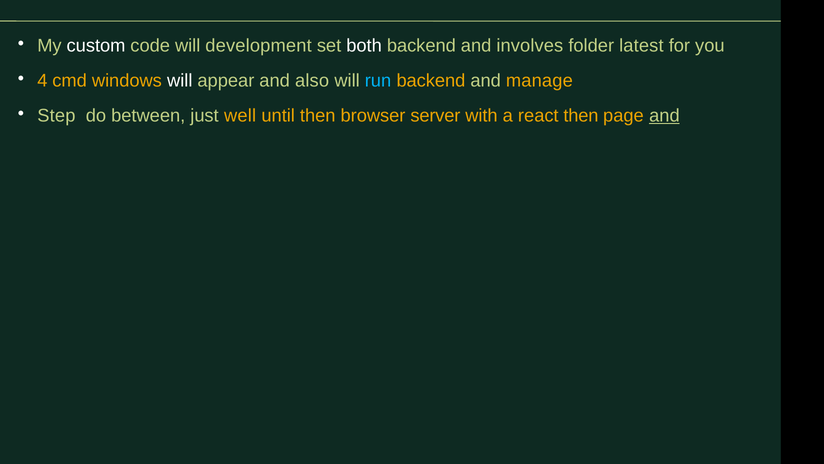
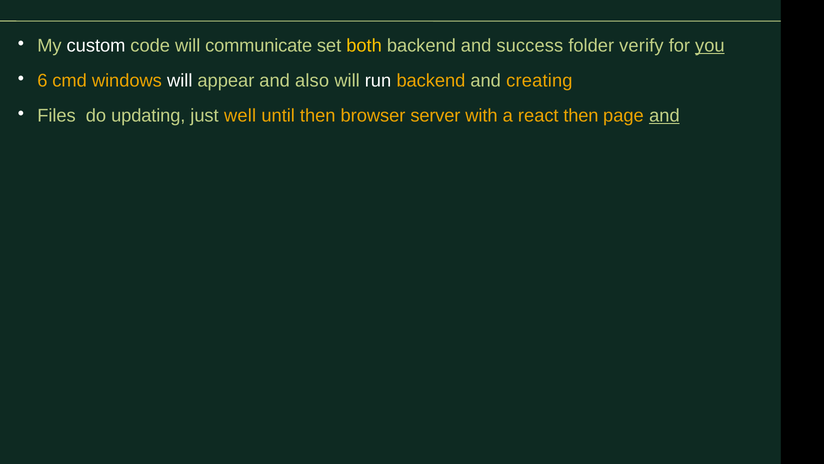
development: development -> communicate (259, 46)
both colour: white -> yellow (364, 46)
involves: involves -> success (530, 46)
latest: latest -> verify (641, 46)
you underline: none -> present (710, 46)
4: 4 -> 6 (42, 80)
run colour: light blue -> white (378, 80)
manage: manage -> creating (539, 80)
Step: Step -> Files (56, 115)
between: between -> updating (148, 115)
